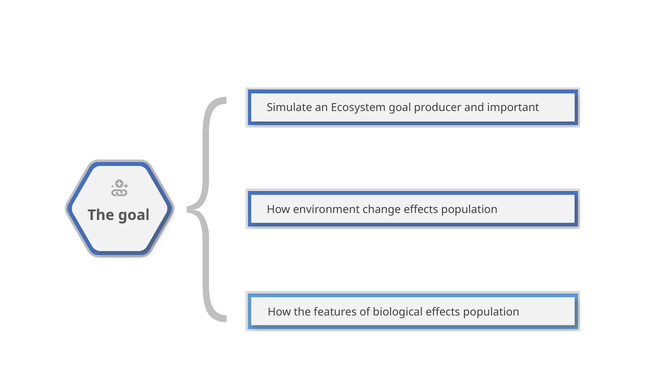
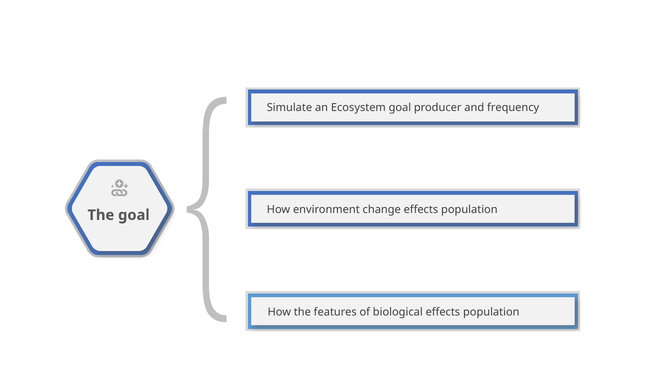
important: important -> frequency (513, 108)
